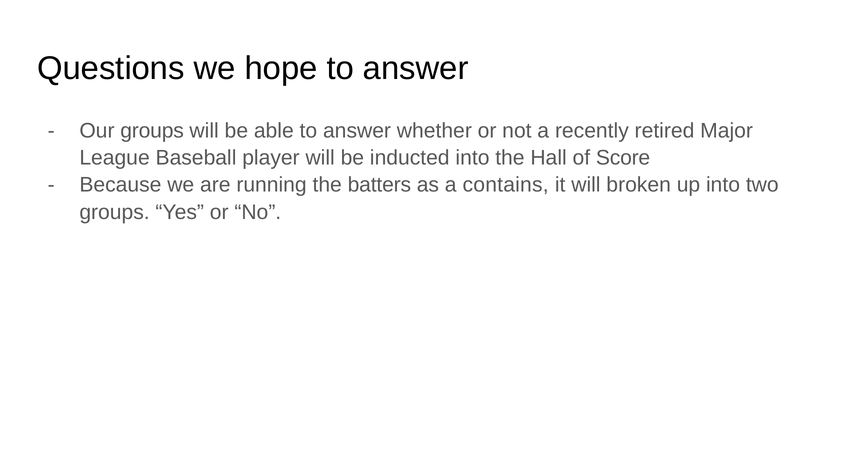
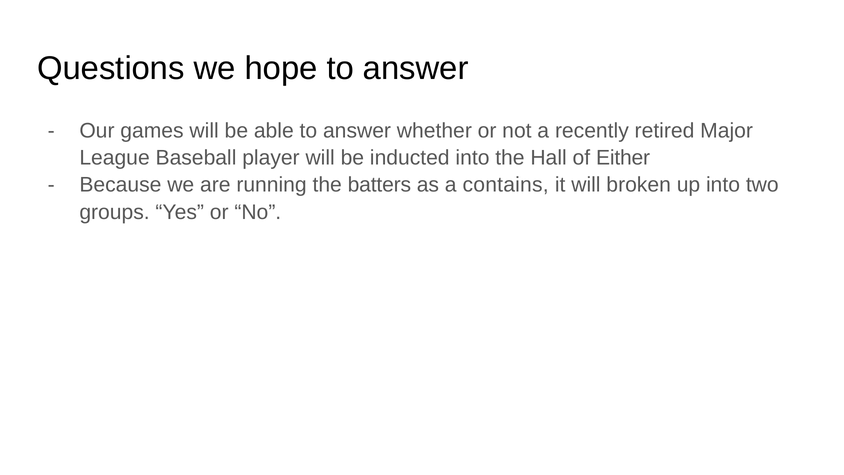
Our groups: groups -> games (152, 131)
Score: Score -> Either (623, 158)
